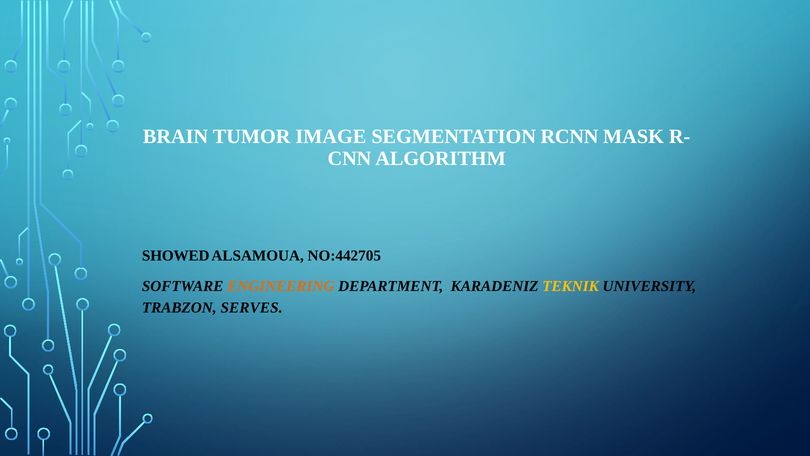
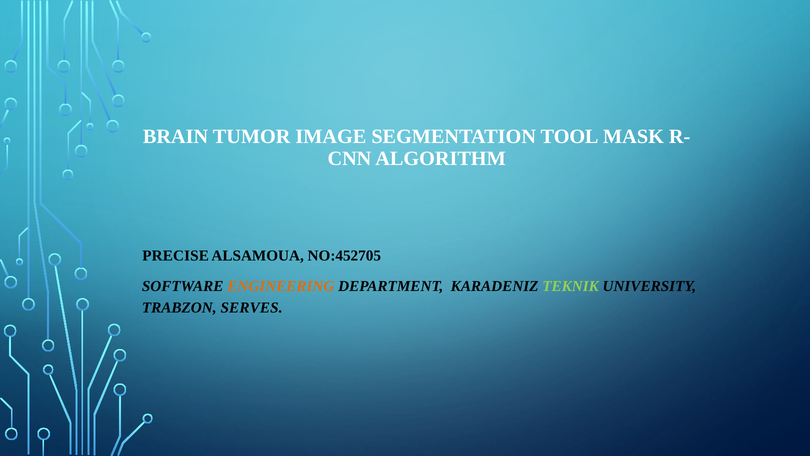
RCNN: RCNN -> TOOL (570, 136)
SHOWED: SHOWED -> PRECISE (176, 255)
NO:442705: NO:442705 -> NO:452705 (344, 255)
TEKNIK colour: yellow -> light green (571, 286)
